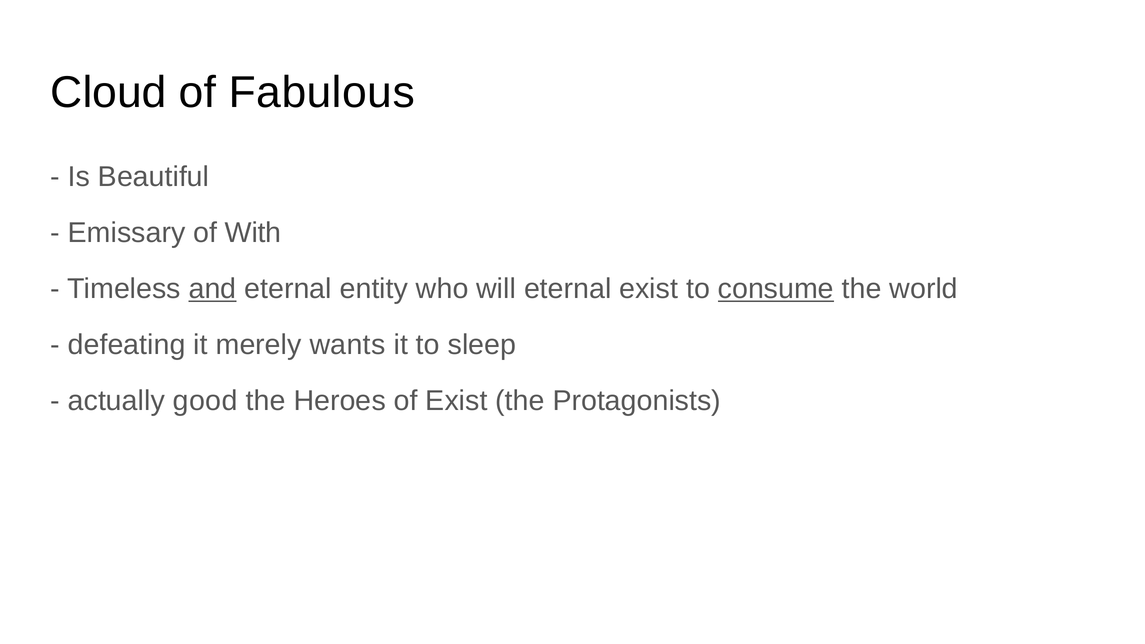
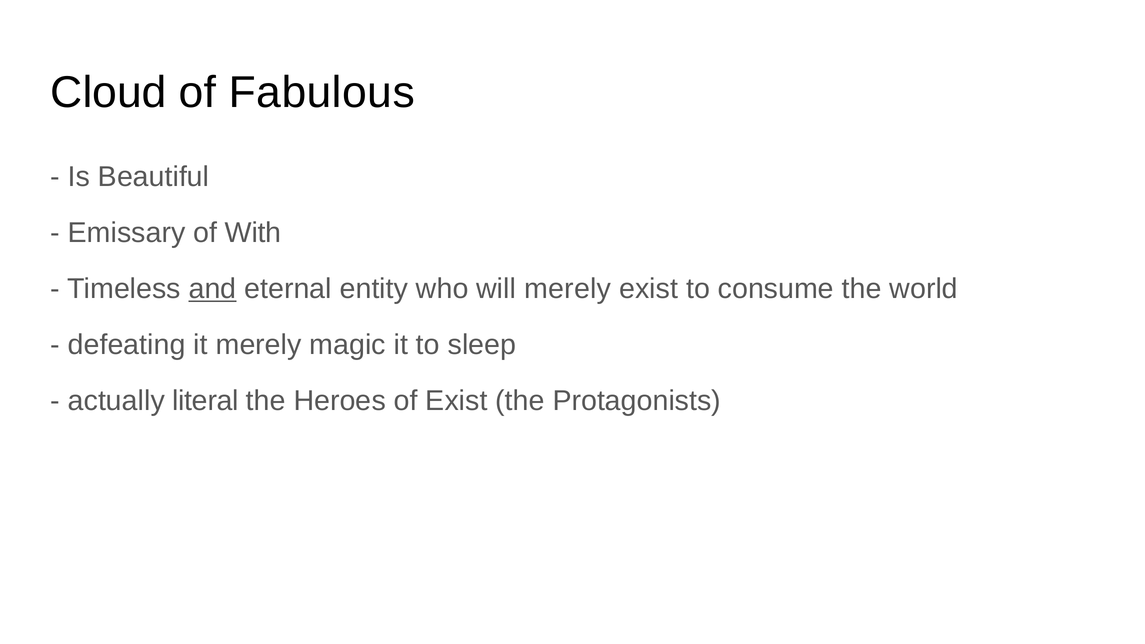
will eternal: eternal -> merely (568, 289)
consume underline: present -> none (776, 289)
wants: wants -> magic (348, 345)
good: good -> literal (205, 401)
